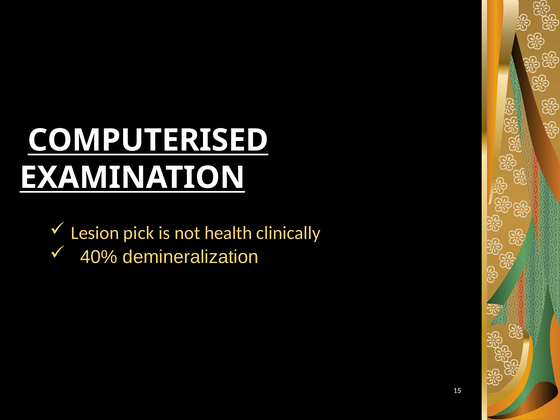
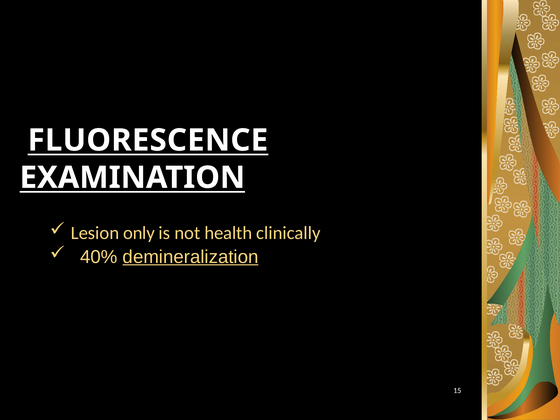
COMPUTERISED: COMPUTERISED -> FLUORESCENCE (148, 140)
pick: pick -> only (139, 233)
demineralization underline: none -> present (191, 257)
